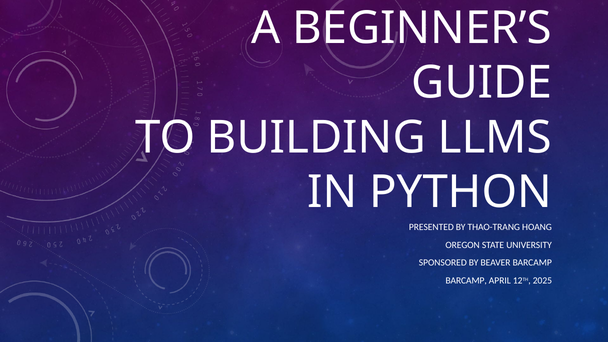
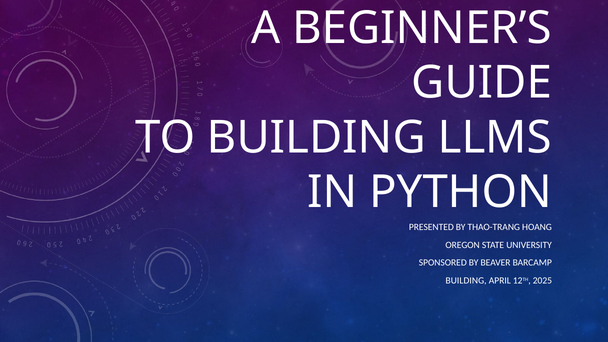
BARCAMP: BARCAMP -> BUILDING (466, 281)
